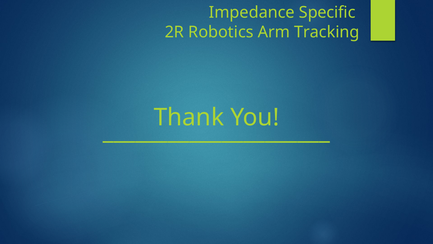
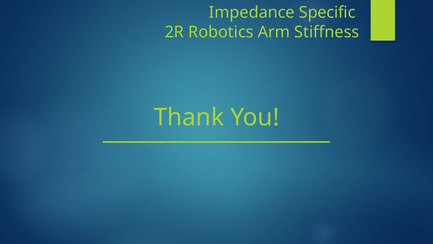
Tracking: Tracking -> Stiffness (327, 32)
